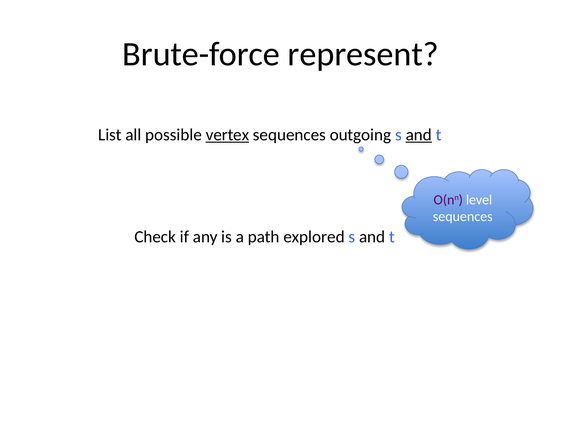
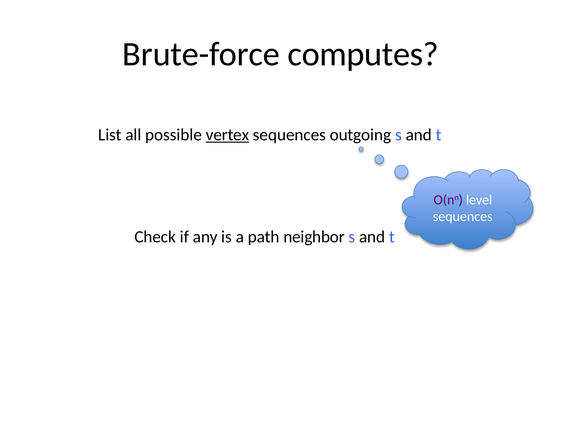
represent: represent -> computes (363, 54)
and underline: present -> none (419, 135)
explored: explored -> neighbor (314, 237)
